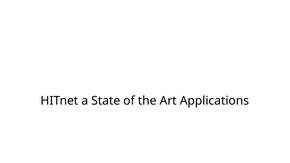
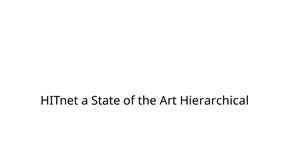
Applications: Applications -> Hierarchical (214, 101)
